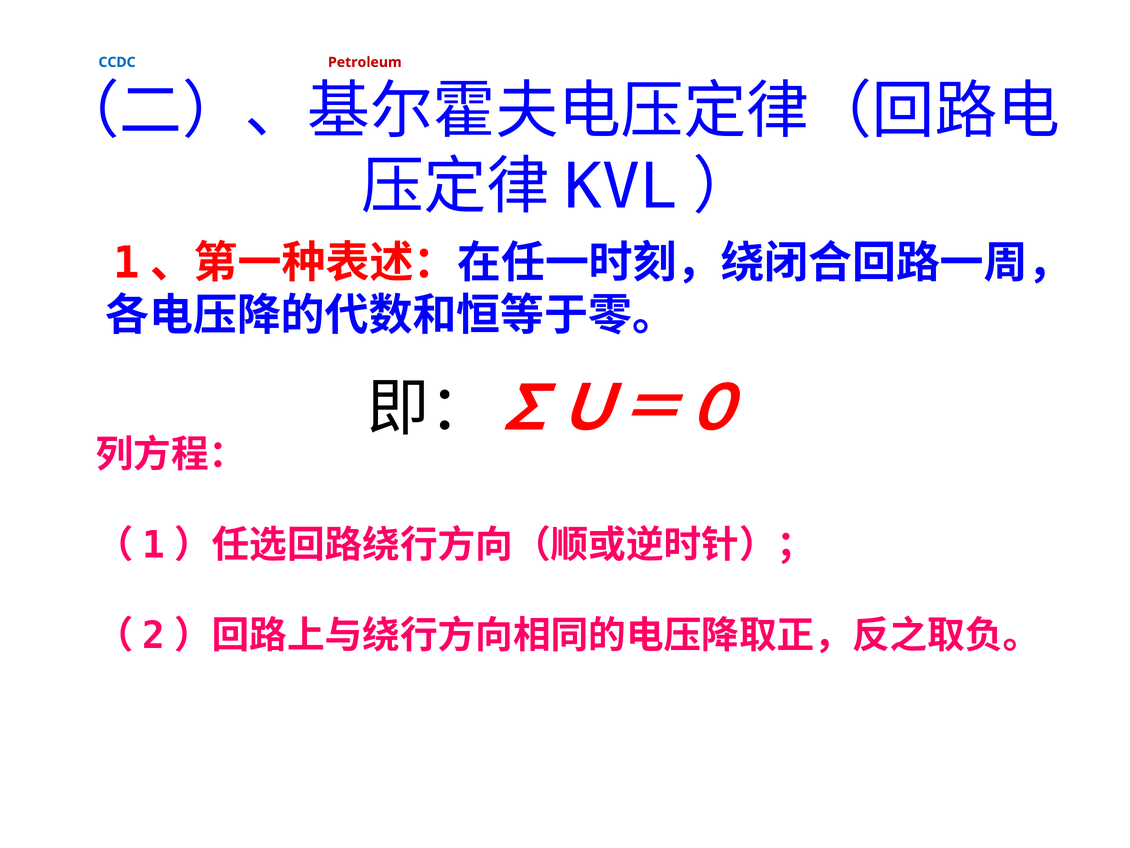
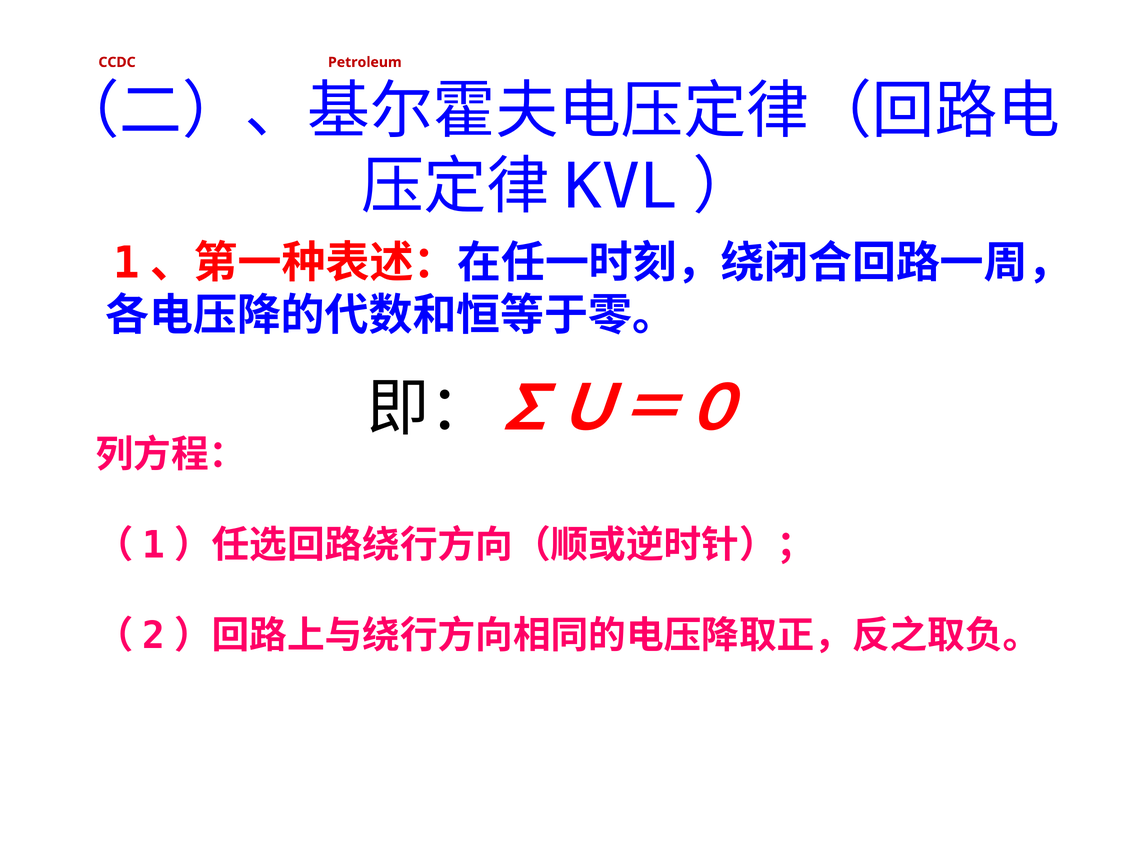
CCDC colour: blue -> red (117, 62)
